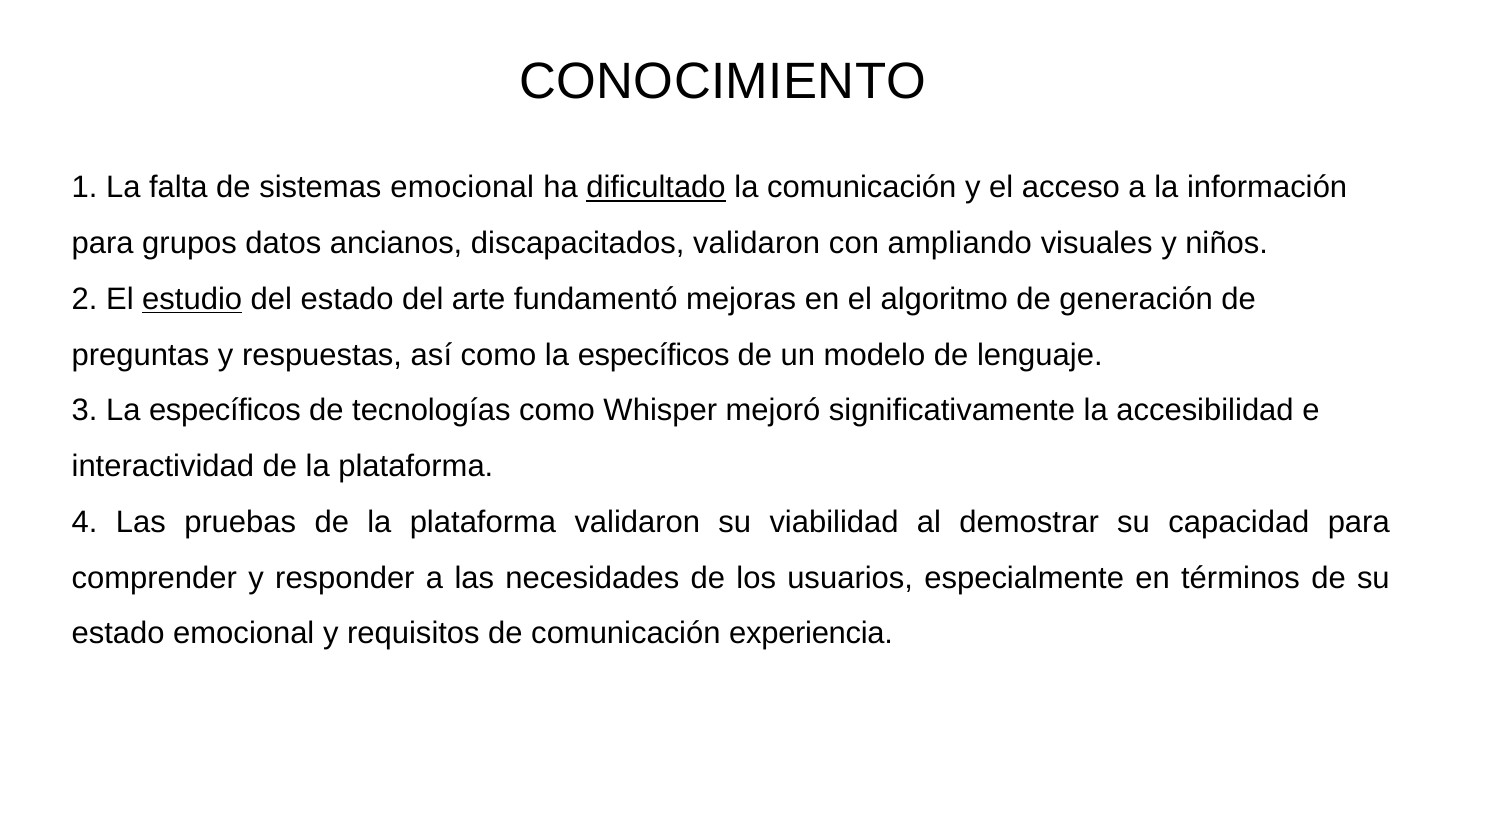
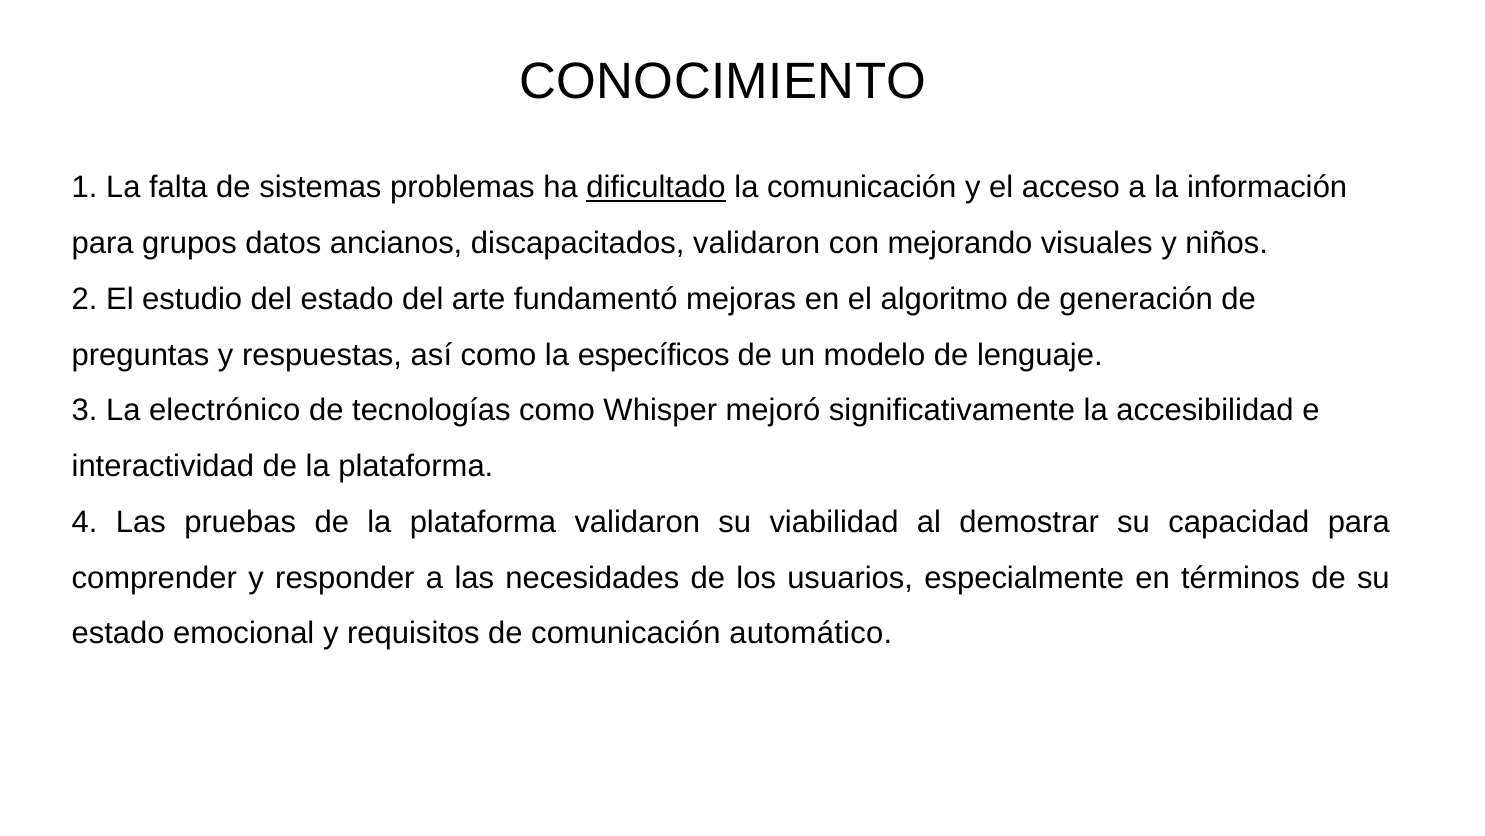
sistemas emocional: emocional -> problemas (462, 188)
ampliando: ampliando -> mejorando (960, 243)
estudio underline: present -> none (192, 299)
3 La específicos: específicos -> electrónico (225, 410)
experiencia: experiencia -> automático (811, 633)
